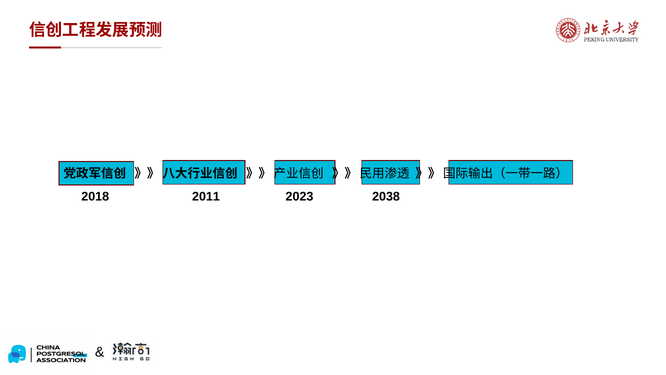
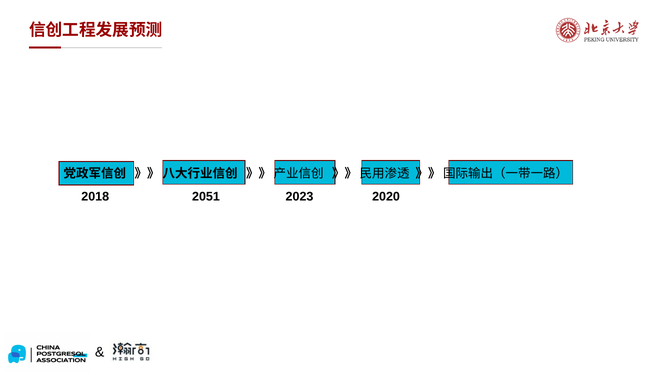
2011: 2011 -> 2051 (206, 196)
2038: 2038 -> 2020 (386, 196)
